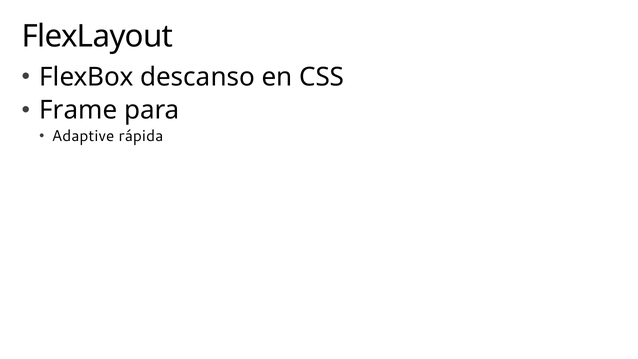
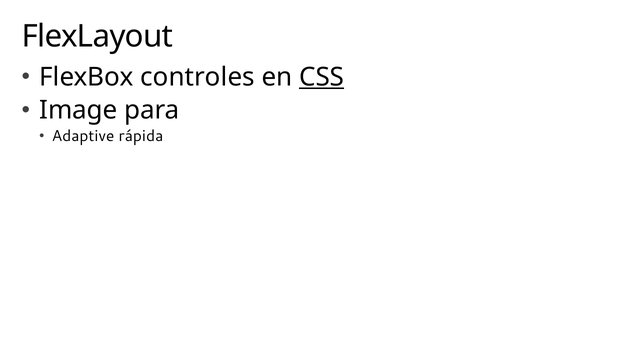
descanso: descanso -> controles (198, 77)
CSS underline: none -> present (322, 77)
Frame: Frame -> Image (78, 110)
